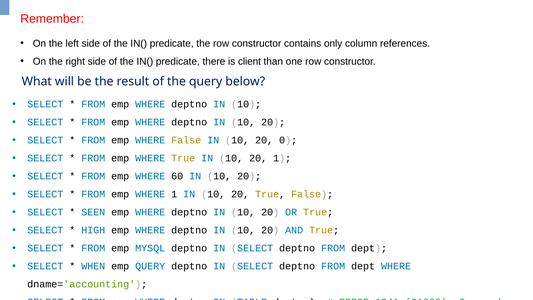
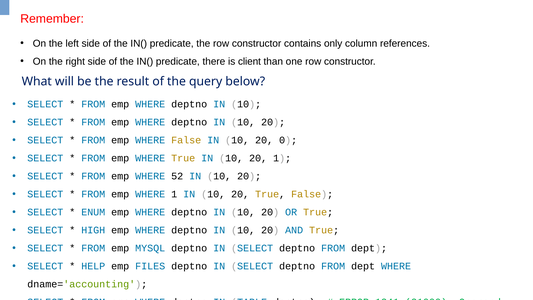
60: 60 -> 52 (177, 176)
SEEN: SEEN -> ENUM (93, 212)
WHEN: WHEN -> HELP (93, 266)
emp QUERY: QUERY -> FILES (150, 266)
